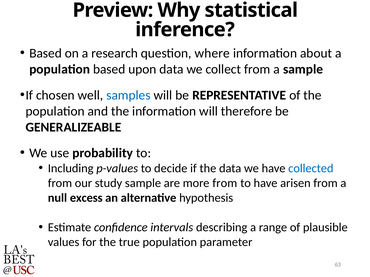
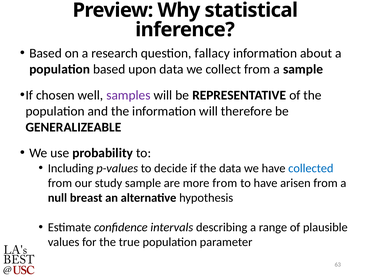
where: where -> fallacy (212, 53)
samples colour: blue -> purple (128, 95)
excess: excess -> breast (86, 198)
